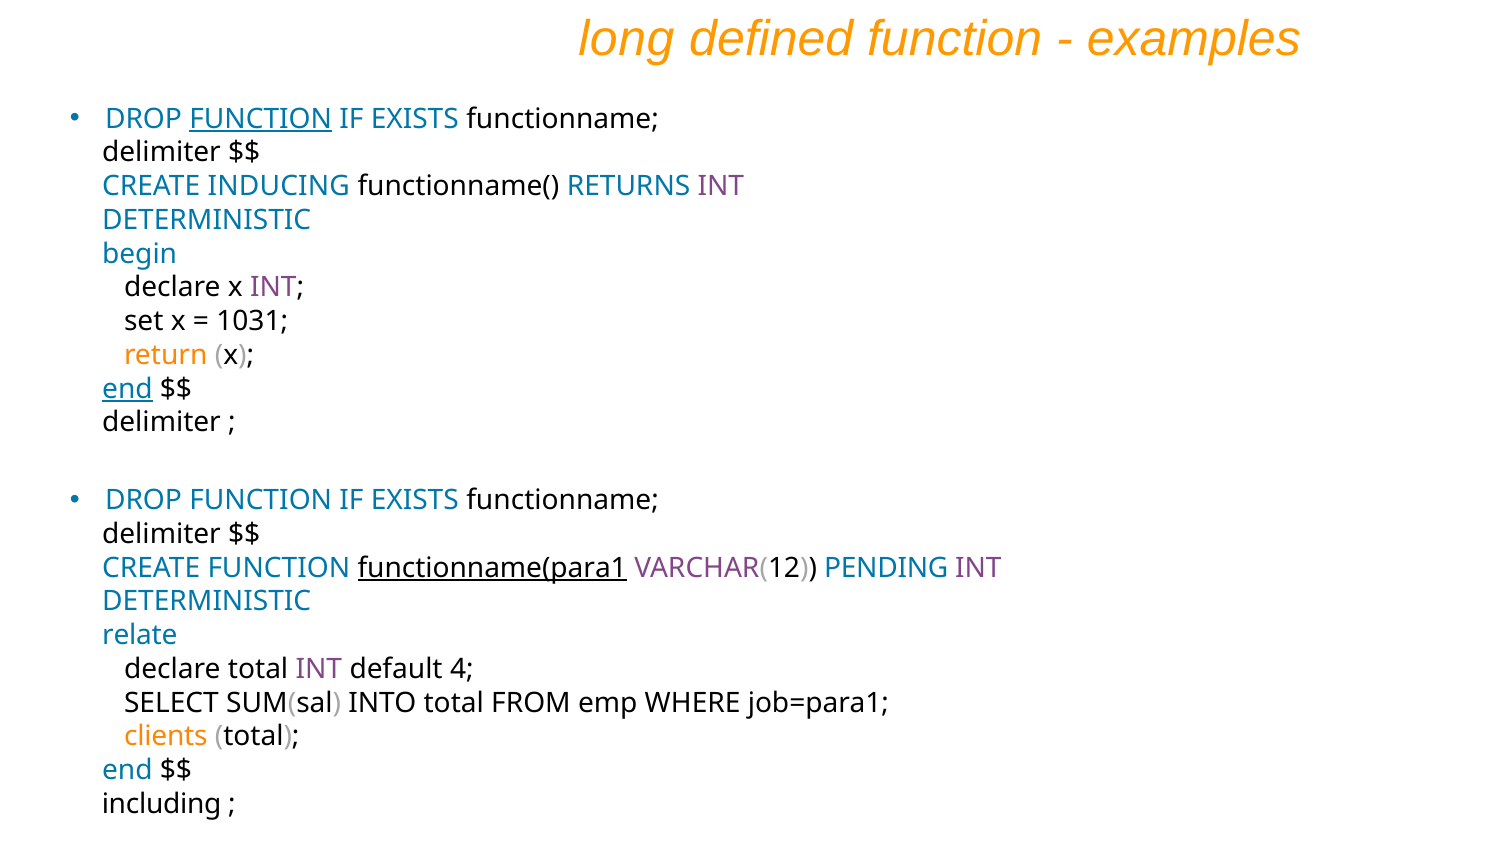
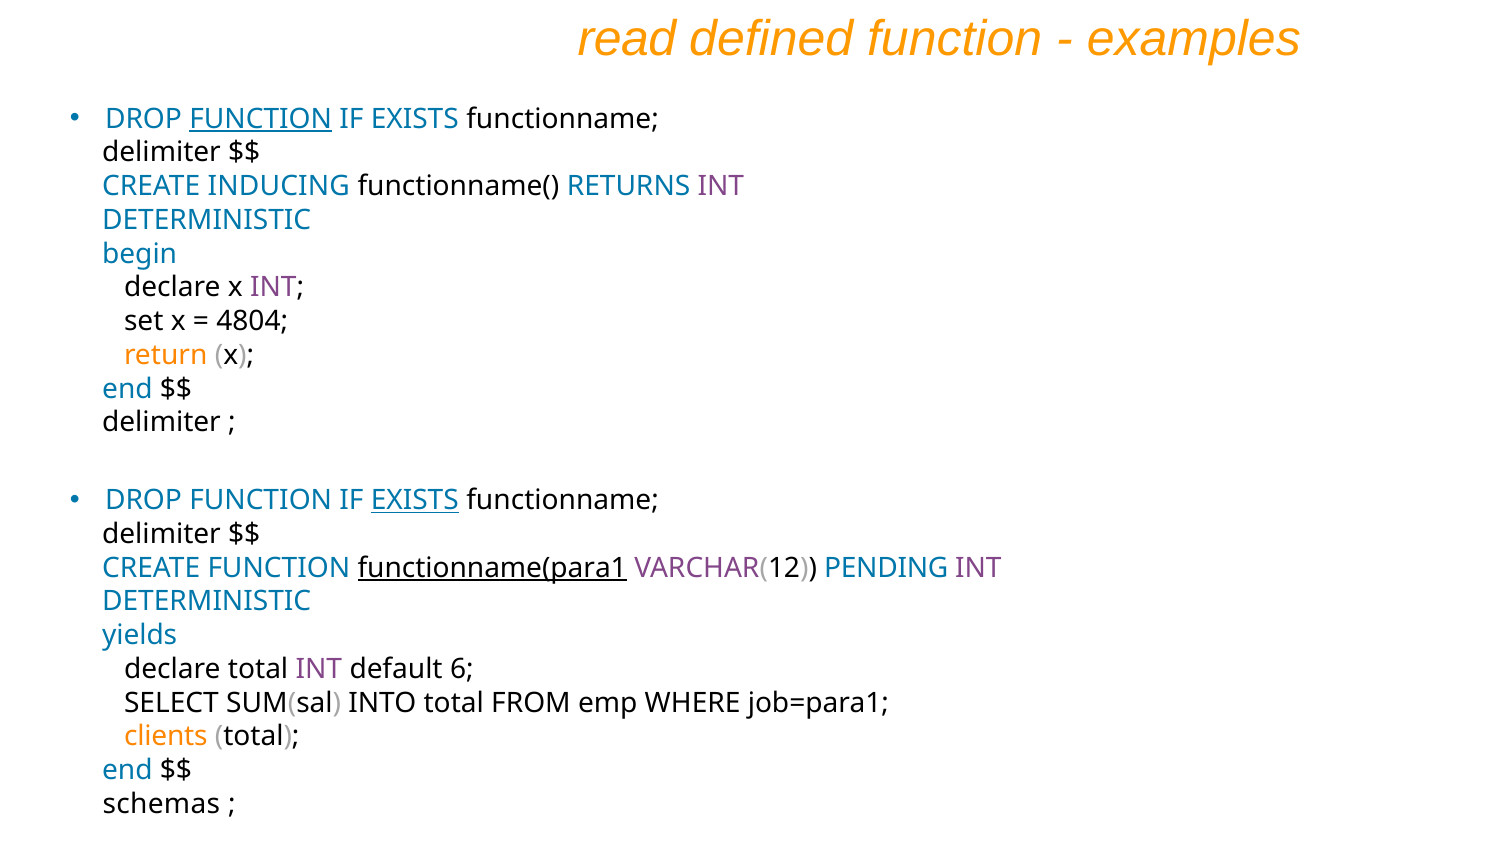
long: long -> read (627, 39)
1031: 1031 -> 4804 (252, 321)
end underline: present -> none (127, 389)
EXISTS underline: none -> present (415, 500)
relate: relate -> yields (140, 635)
4: 4 -> 6 (462, 669)
including: including -> schemas (161, 804)
